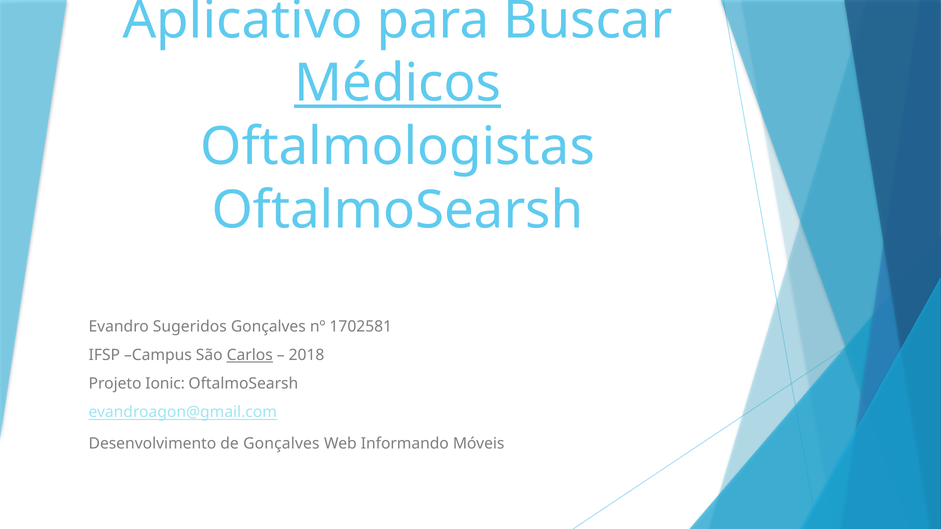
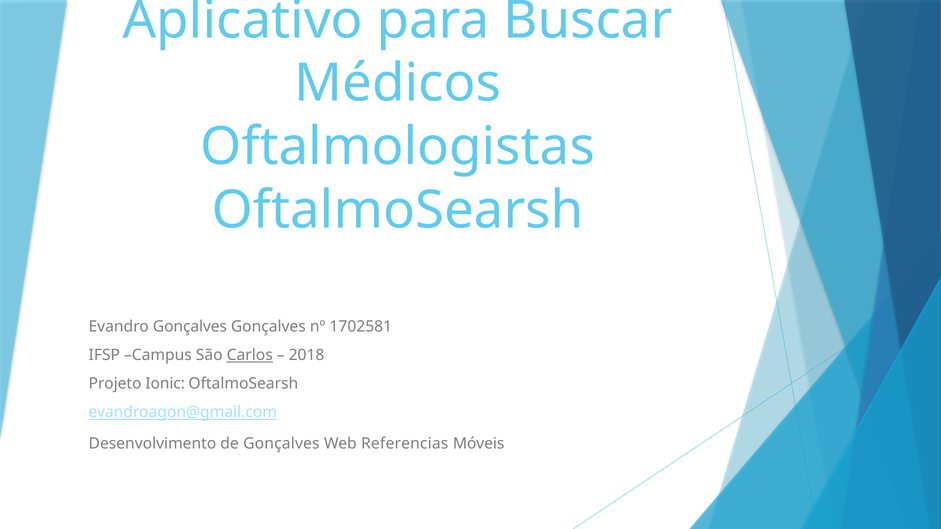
Médicos underline: present -> none (398, 84)
Evandro Sugeridos: Sugeridos -> Gonçalves (190, 327)
Informando: Informando -> Referencias (405, 444)
